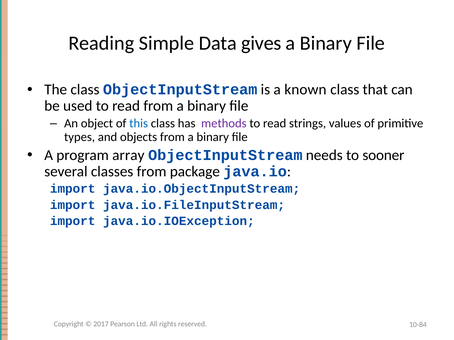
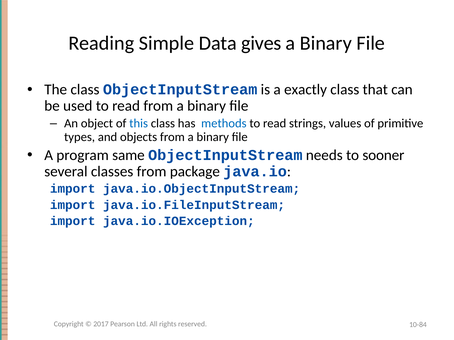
known: known -> exactly (306, 90)
methods colour: purple -> blue (224, 124)
array: array -> same (128, 155)
